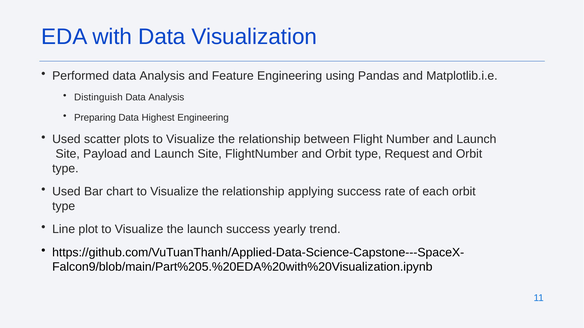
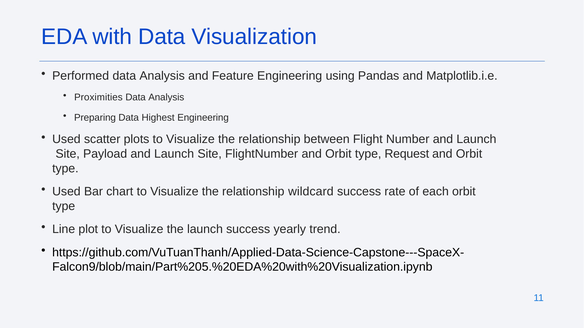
Distinguish: Distinguish -> Proximities (98, 98)
applying: applying -> wildcard (311, 192)
